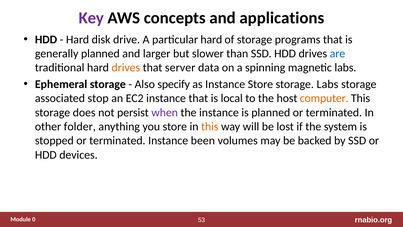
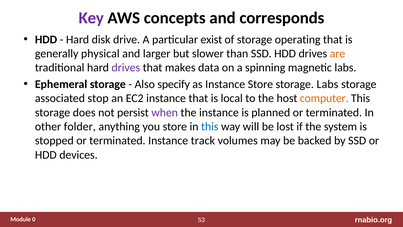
applications: applications -> corresponds (282, 18)
particular hard: hard -> exist (211, 39)
programs: programs -> operating (298, 39)
generally planned: planned -> physical (100, 54)
are colour: blue -> orange (338, 54)
drives colour: orange -> purple (126, 68)
server: server -> makes (180, 68)
this colour: orange -> blue (210, 126)
been: been -> track (203, 141)
